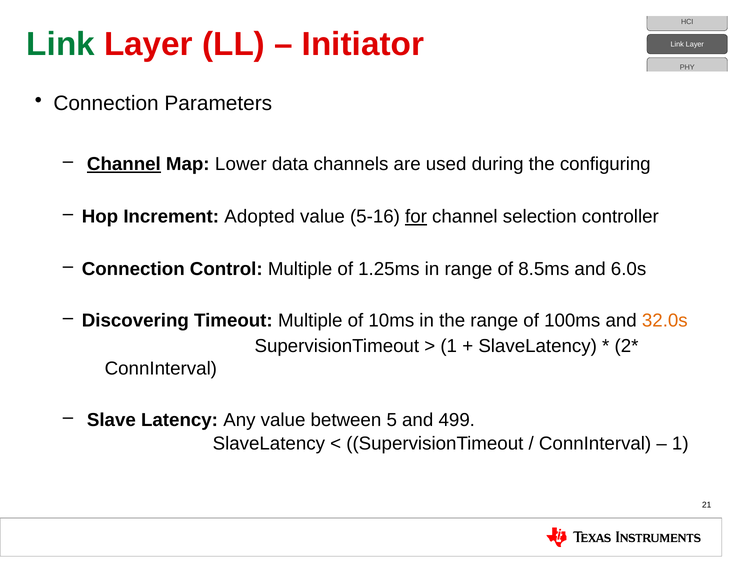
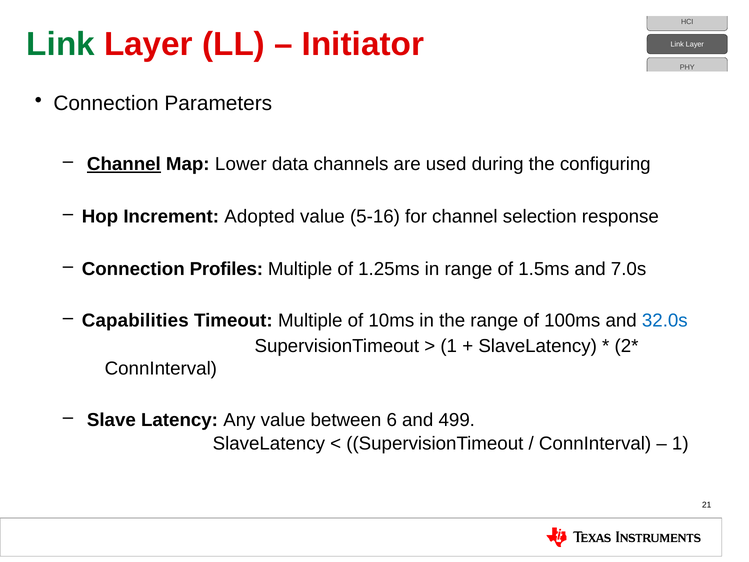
for underline: present -> none (416, 217)
controller: controller -> response (620, 217)
Control: Control -> Profiles (226, 269)
8.5ms: 8.5ms -> 1.5ms (544, 269)
6.0s: 6.0s -> 7.0s (629, 269)
Discovering: Discovering -> Capabilities (135, 321)
32.0s colour: orange -> blue (665, 321)
5: 5 -> 6 (392, 420)
